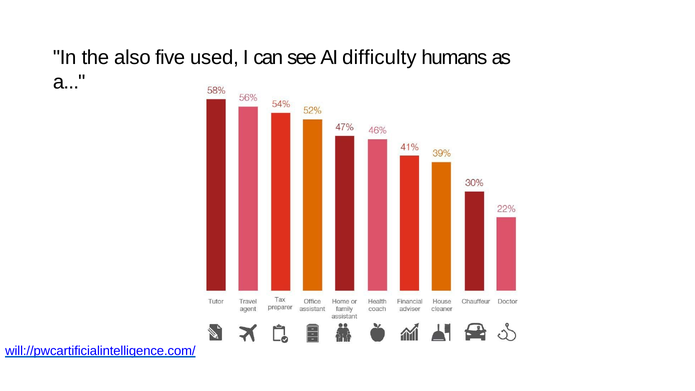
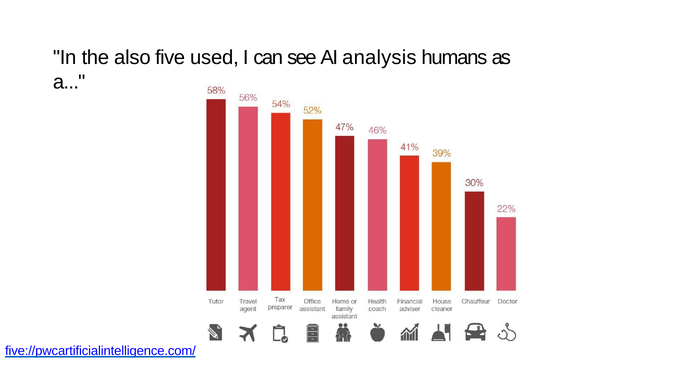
difficulty: difficulty -> analysis (379, 57)
will://pwcartificialintelligence.com/: will://pwcartificialintelligence.com/ -> five://pwcartificialintelligence.com/ (100, 351)
